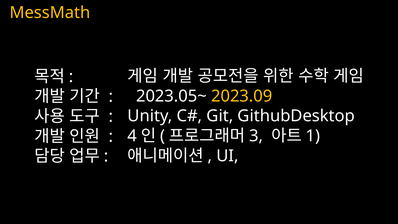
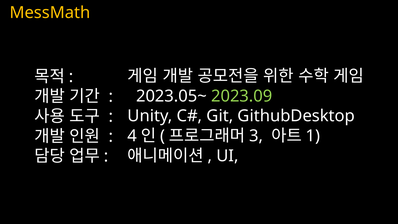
2023.09 colour: yellow -> light green (242, 96)
